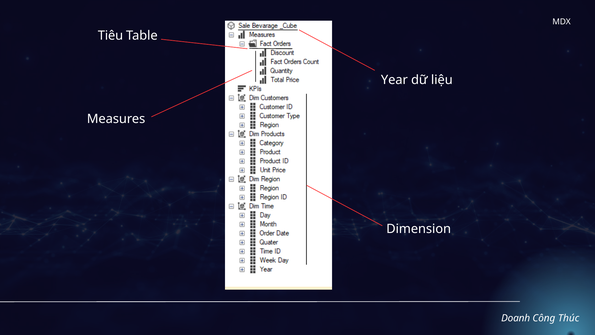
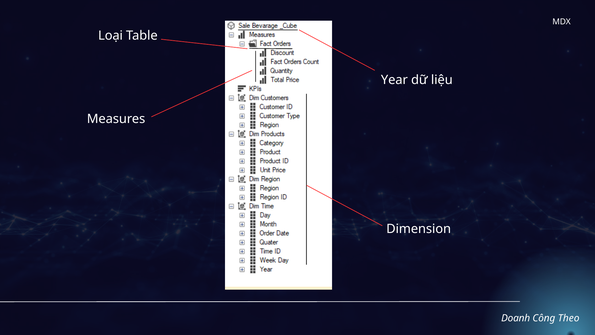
Tiêu: Tiêu -> Loại (110, 36)
Thúc: Thúc -> Theo (569, 318)
